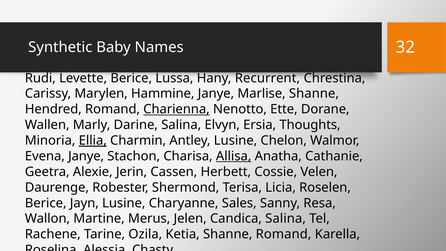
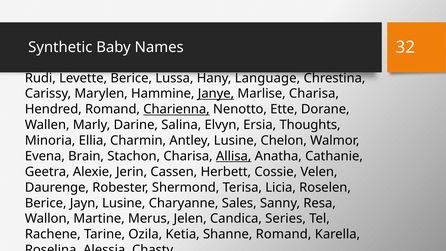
Recurrent: Recurrent -> Language (267, 78)
Janye underline: none -> present (216, 94)
Marlise Shanne: Shanne -> Charisa (314, 94)
Ellia underline: present -> none (93, 140)
Evena Janye: Janye -> Brain (86, 156)
Candica Salina: Salina -> Series (286, 219)
